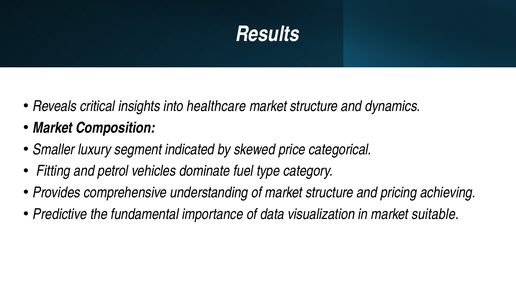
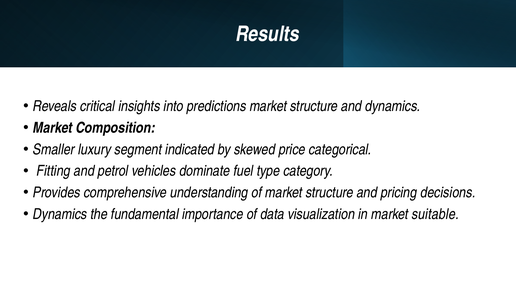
healthcare: healthcare -> predictions (217, 106)
achieving: achieving -> decisions (448, 193)
Predictive: Predictive -> Dynamics (60, 214)
